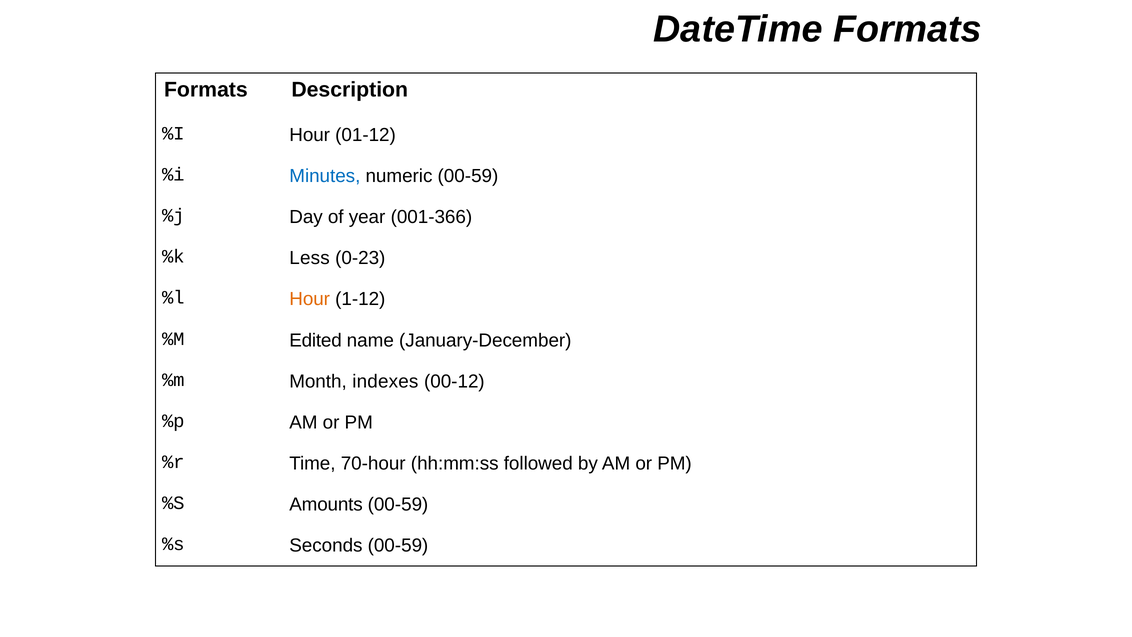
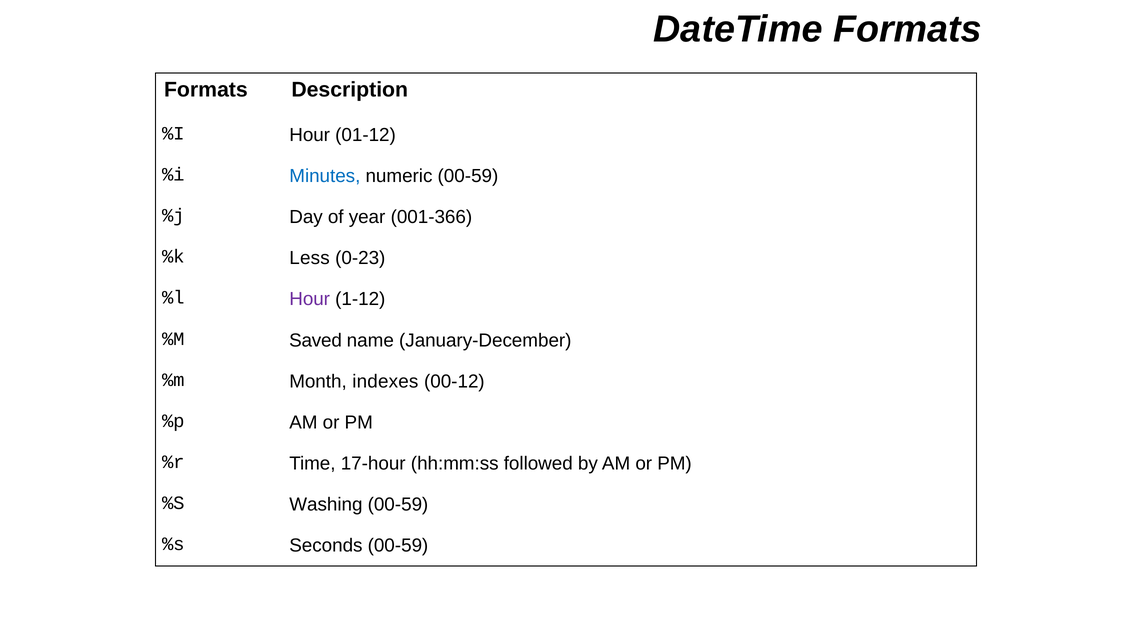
Hour colour: orange -> purple (310, 299)
Edited: Edited -> Saved (316, 340)
70-hour: 70-hour -> 17-hour (373, 463)
Amounts: Amounts -> Washing (326, 504)
